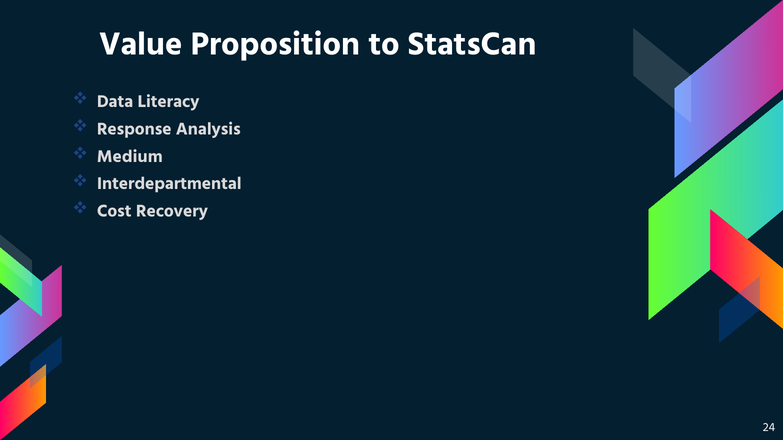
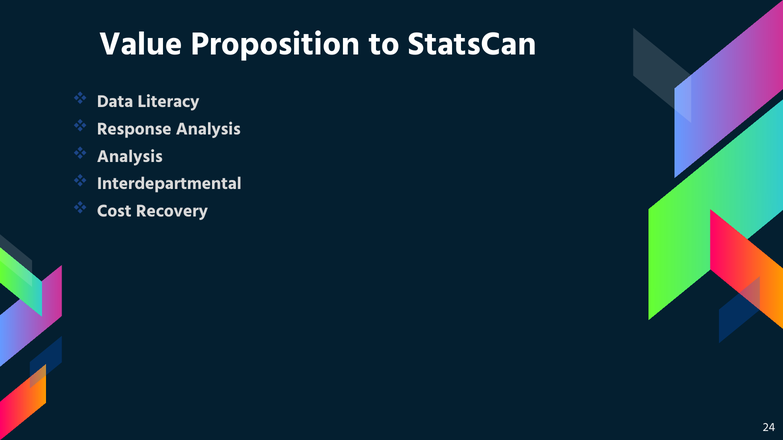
Medium: Medium -> Analysis (130, 156)
